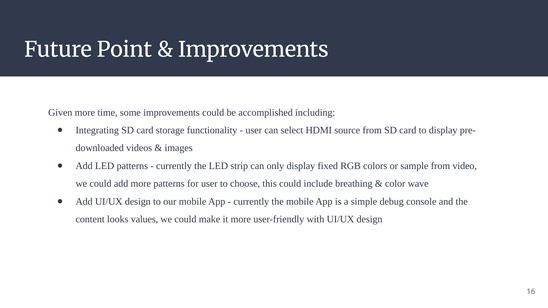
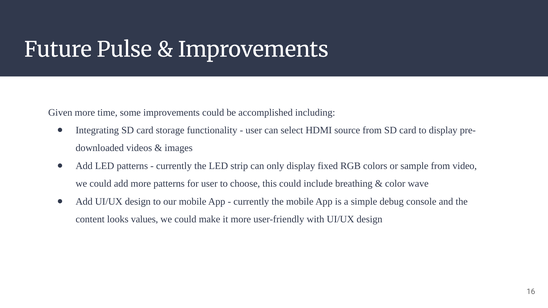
Point: Point -> Pulse (124, 50)
